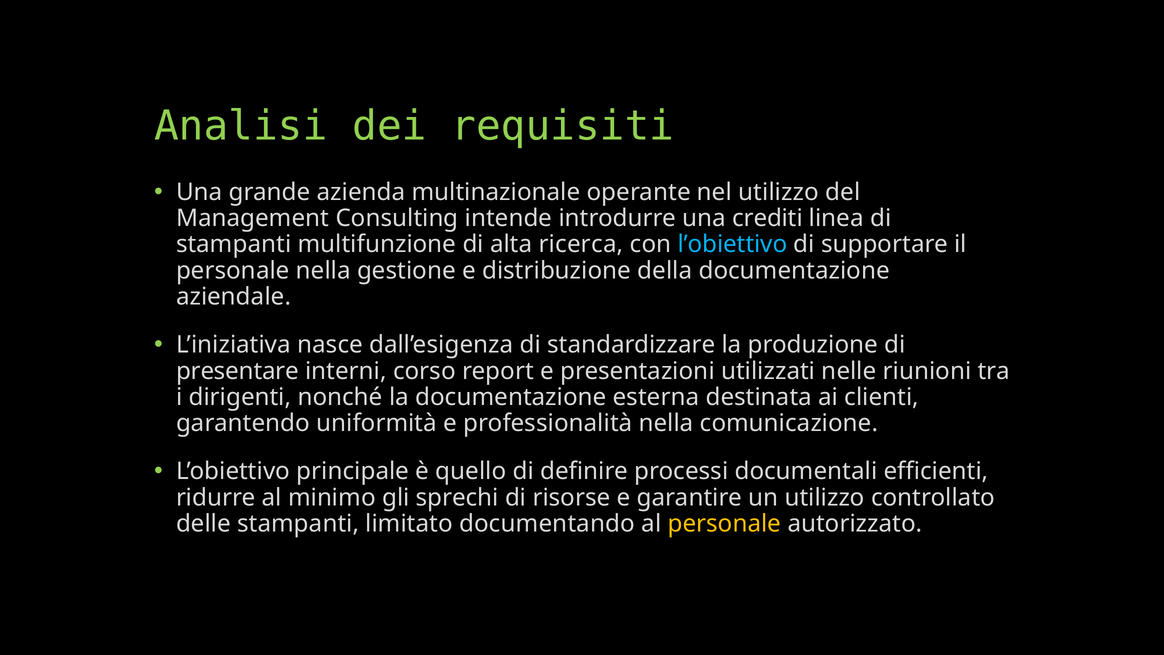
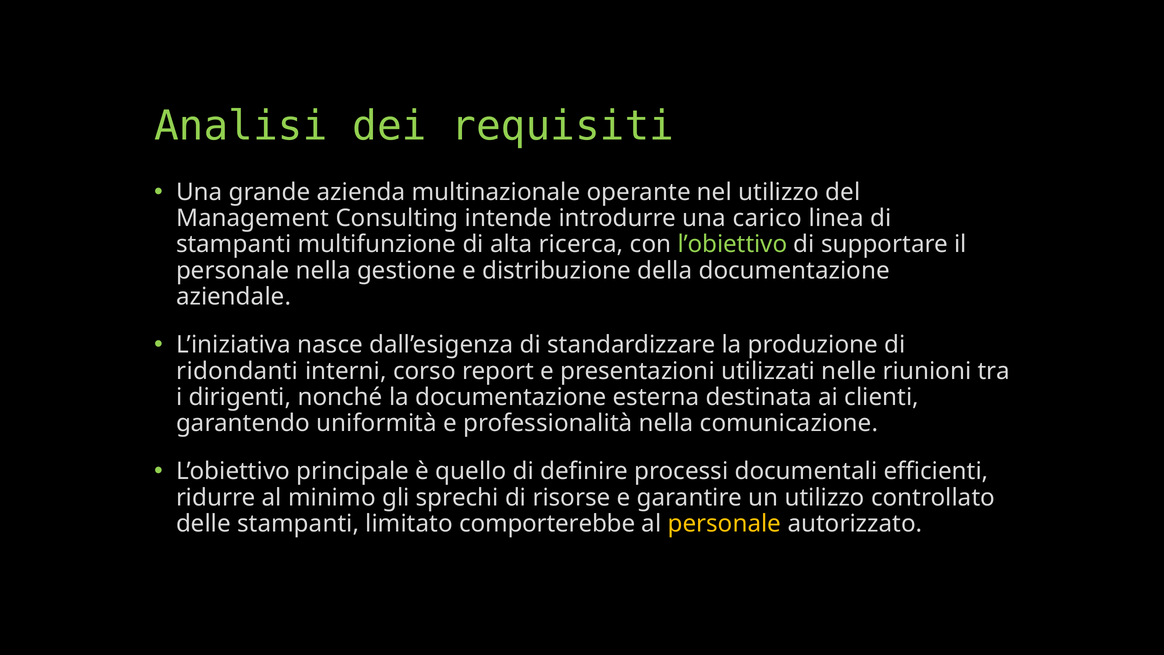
crediti: crediti -> carico (767, 218)
l’obiettivo colour: light blue -> light green (732, 244)
presentare: presentare -> ridondanti (237, 371)
documentando: documentando -> comporterebbe (547, 524)
